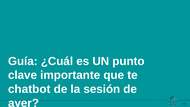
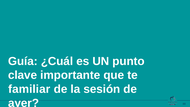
chatbot: chatbot -> familiar (29, 89)
